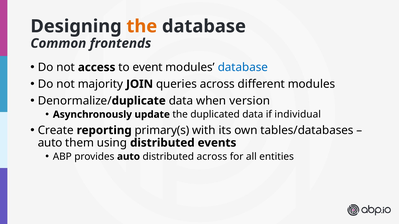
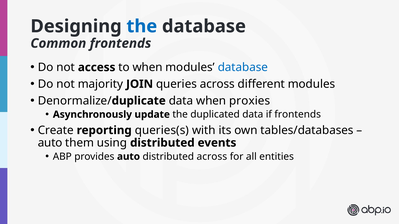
the colour: orange -> blue (142, 26)
to event: event -> when (148, 67)
version: version -> proxies (250, 101)
if individual: individual -> frontends (298, 115)
primary(s: primary(s -> queries(s (162, 130)
